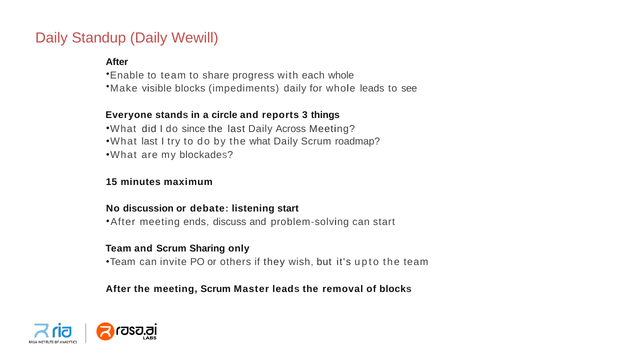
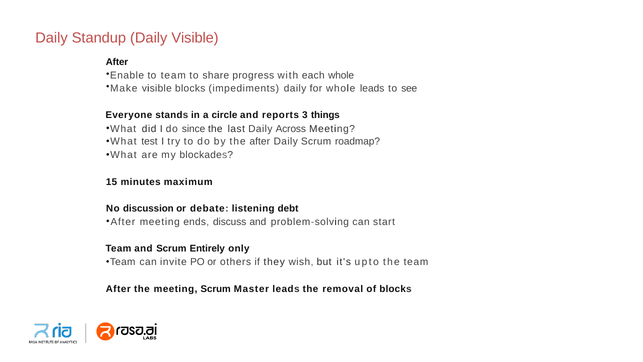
Daily Wewill: Wewill -> Visible (195, 38)
What last: last -> test (150, 142)
the what: what -> after (260, 142)
listening start: start -> debt (288, 208)
Sharing: Sharing -> Entirely (207, 248)
